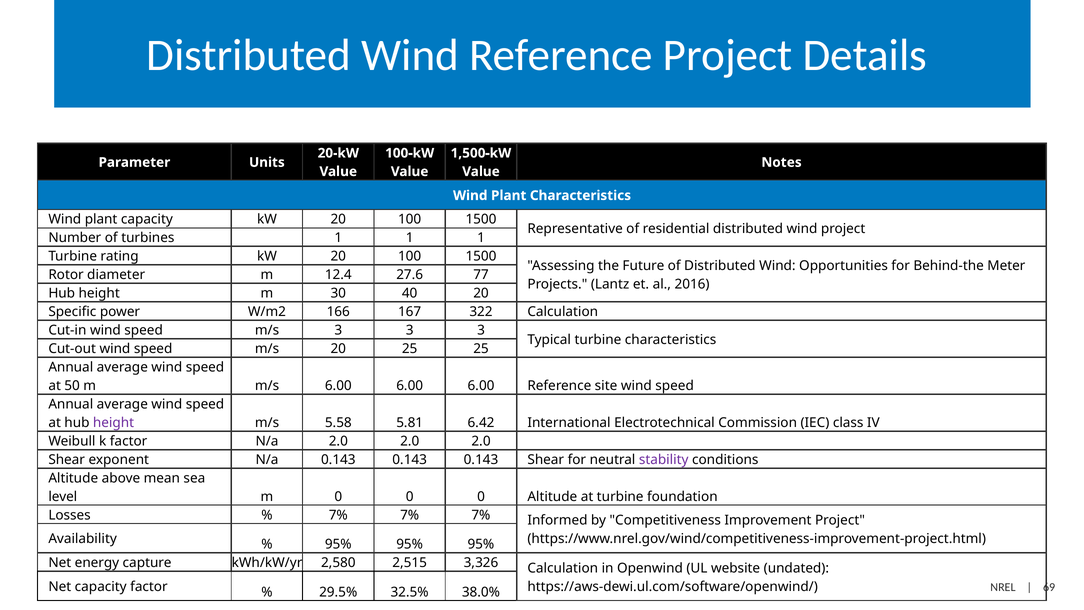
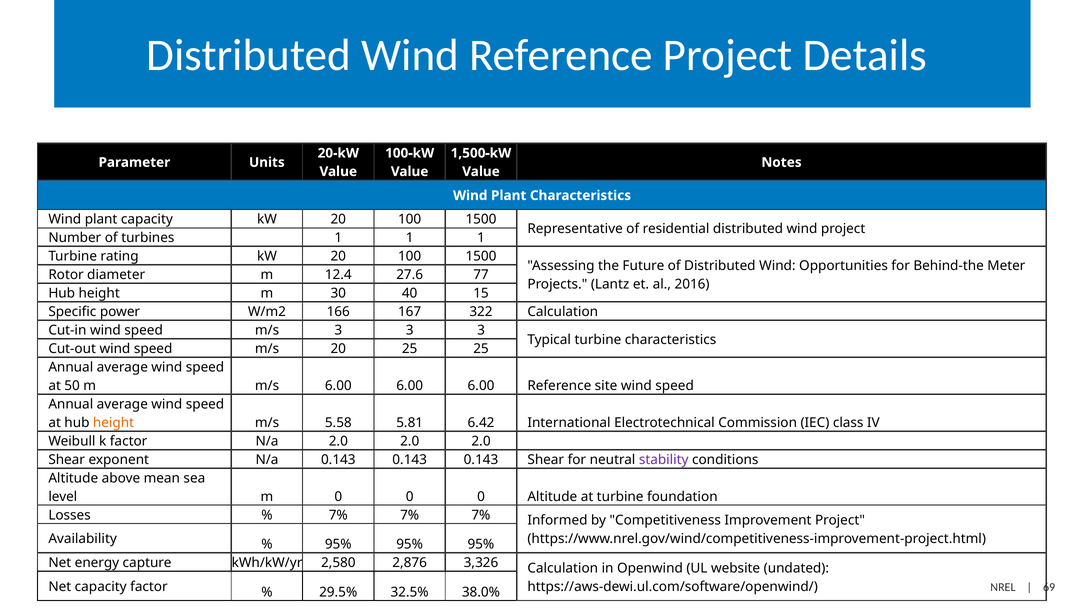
40 20: 20 -> 15 (481, 293)
height colour: purple -> orange (114, 423)
2,515: 2,515 -> 2,876 (410, 563)
